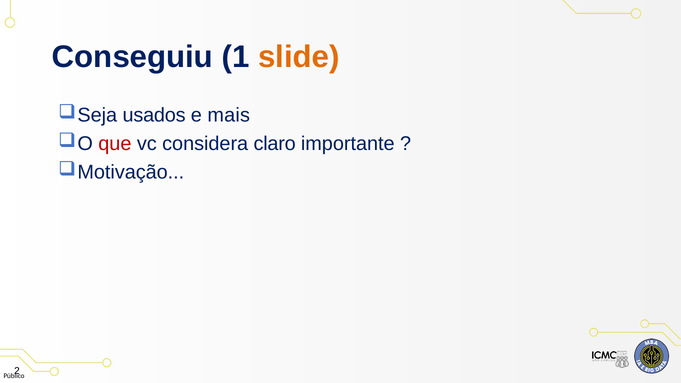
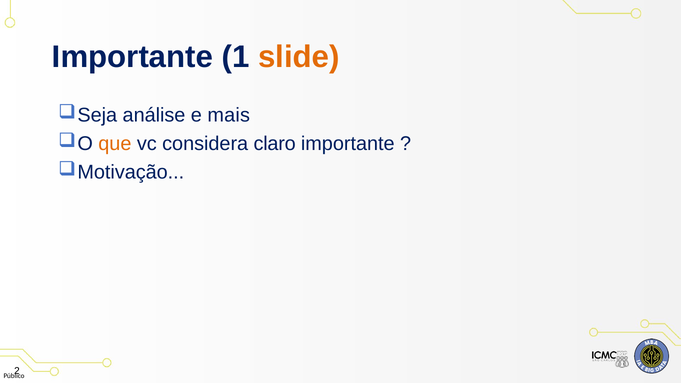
Conseguiu: Conseguiu -> Importante (132, 57)
usados: usados -> análise (154, 115)
que colour: red -> orange (115, 144)
